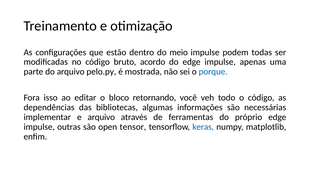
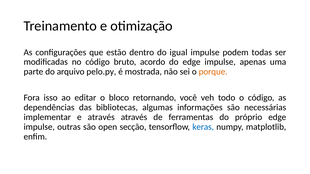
meio: meio -> igual (179, 52)
porque colour: blue -> orange (213, 72)
e arquivo: arquivo -> através (101, 117)
tensor: tensor -> secção (133, 127)
